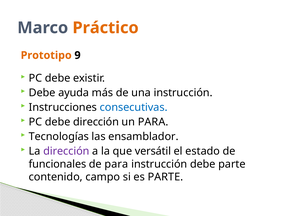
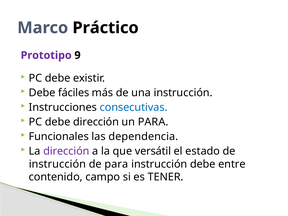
Práctico colour: orange -> black (106, 28)
Prototipo colour: orange -> purple (46, 55)
ayuda: ayuda -> fáciles (74, 93)
Tecnologías: Tecnologías -> Funcionales (59, 136)
ensamblador: ensamblador -> dependencia (143, 136)
funcionales: funcionales -> instrucción (57, 164)
debe parte: parte -> entre (232, 164)
es PARTE: PARTE -> TENER (166, 177)
